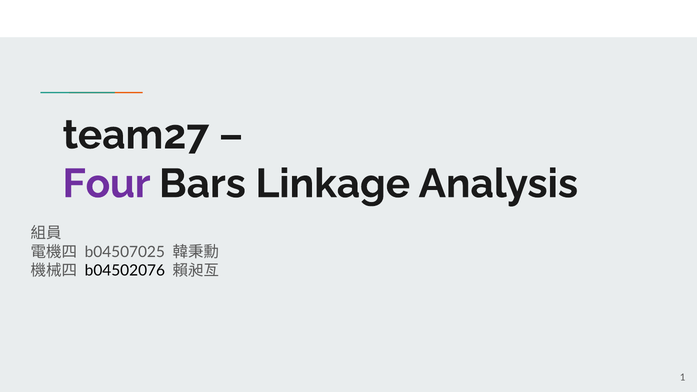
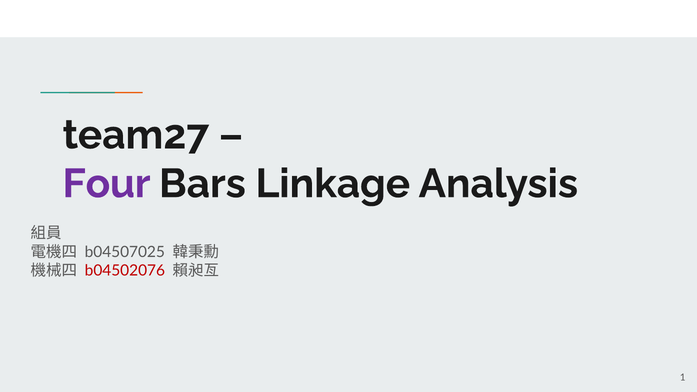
b04502076 colour: black -> red (125, 271)
